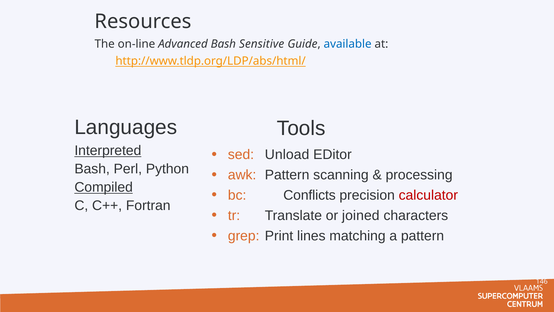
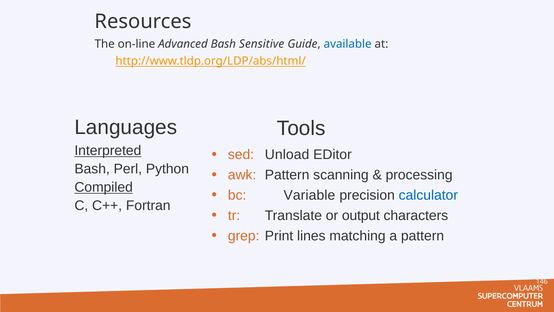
Conflicts: Conflicts -> Variable (309, 195)
calculator colour: red -> blue (428, 195)
joined: joined -> output (361, 215)
